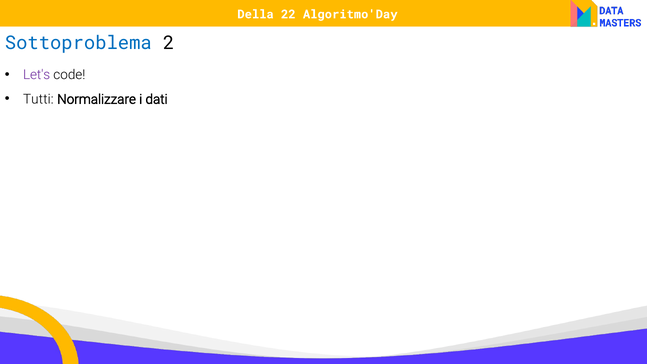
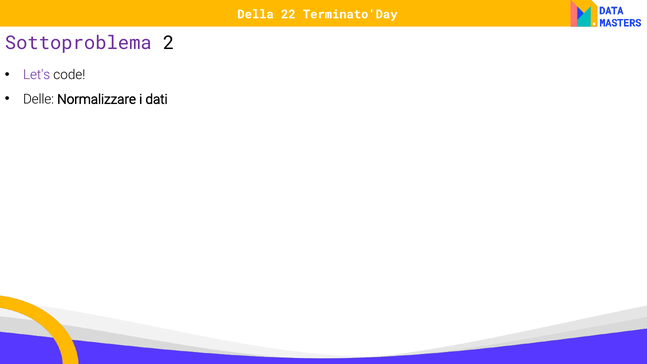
Algoritmo'Day: Algoritmo'Day -> Terminato'Day (350, 14)
Sottoproblema colour: blue -> purple (78, 43)
Tutti: Tutti -> Delle (39, 99)
